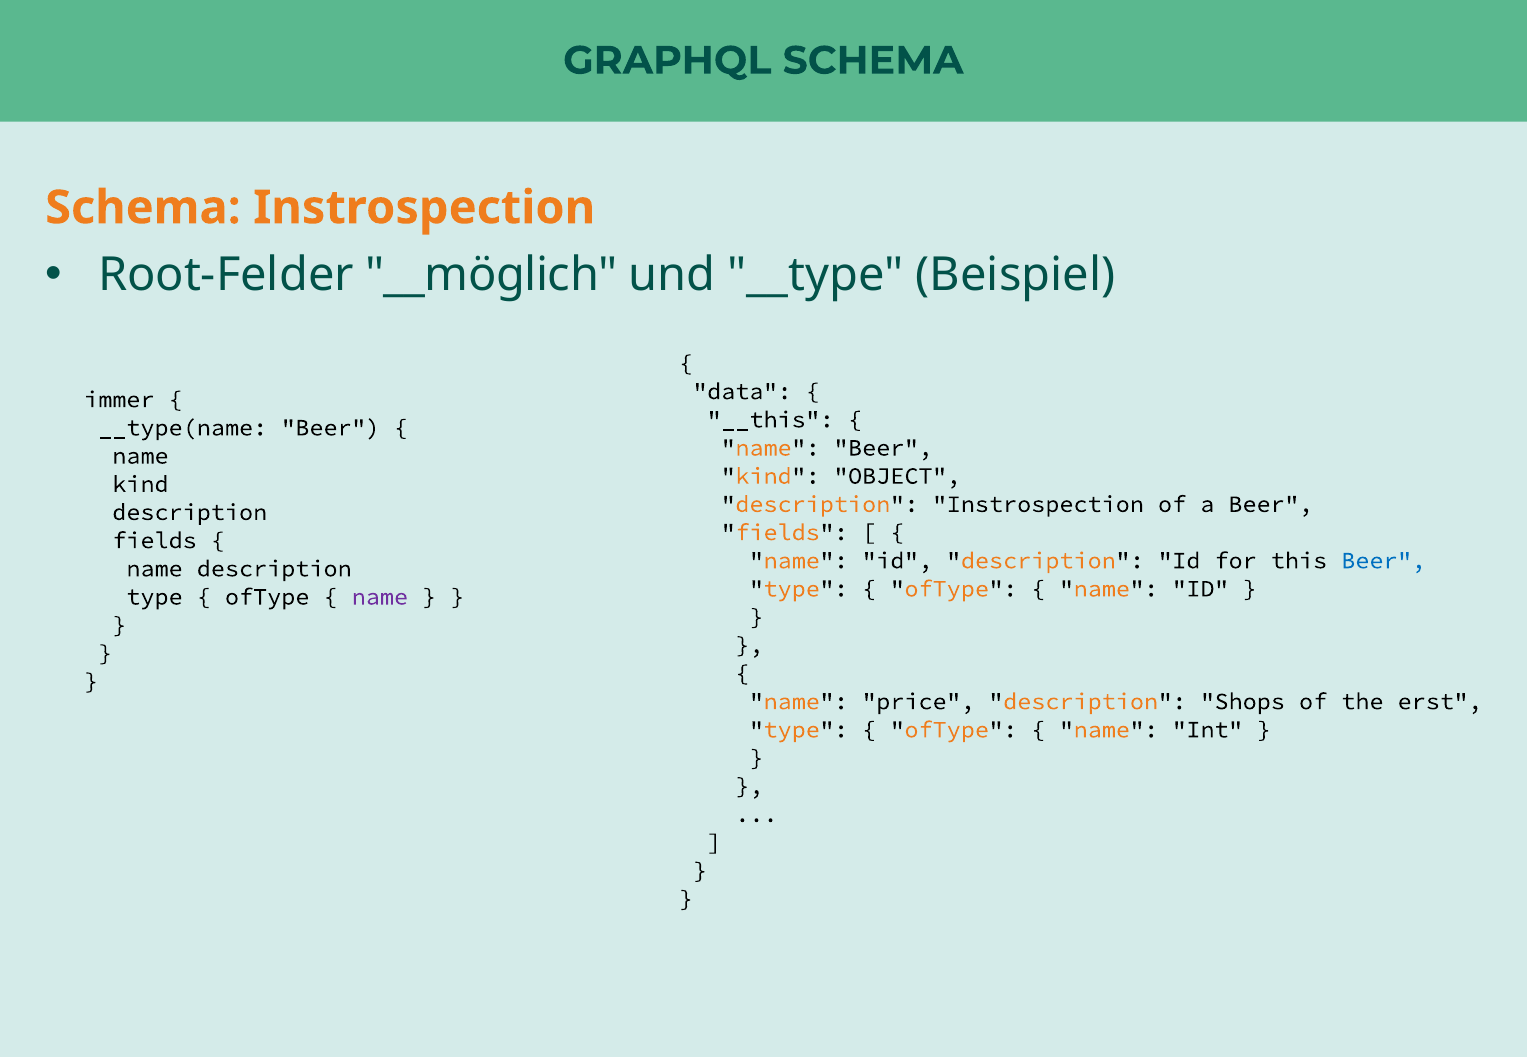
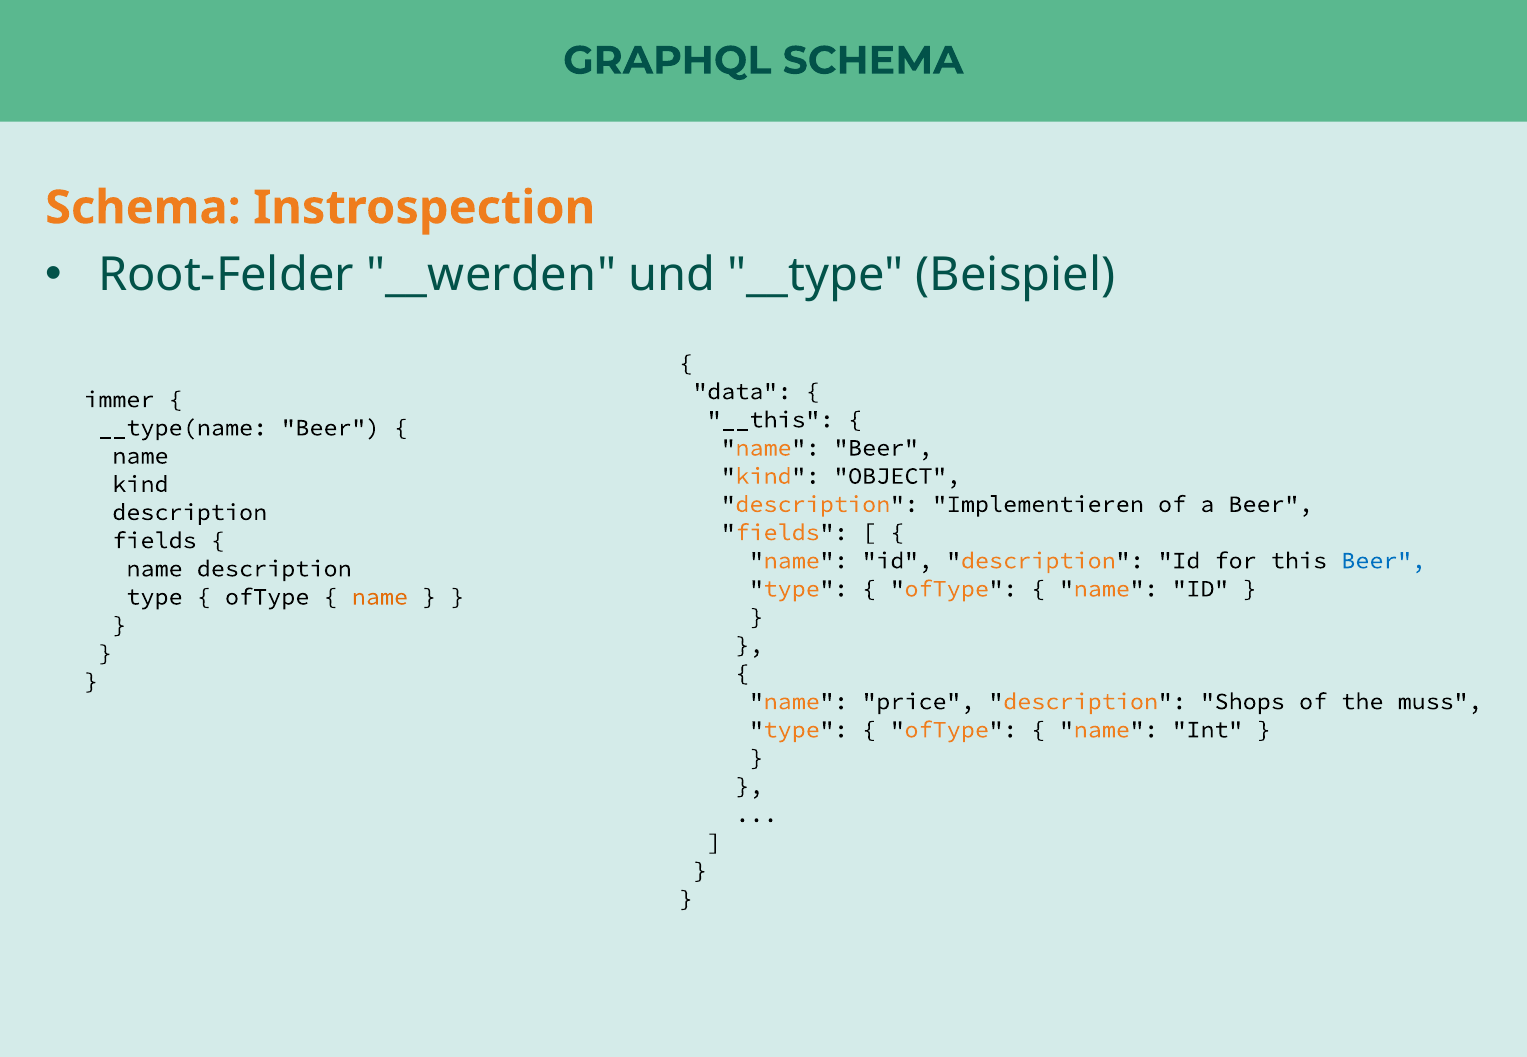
__möglich: __möglich -> __werden (491, 275)
description Instrospection: Instrospection -> Implementieren (1038, 504)
name colour: purple -> orange (380, 597)
erst: erst -> muss (1440, 702)
